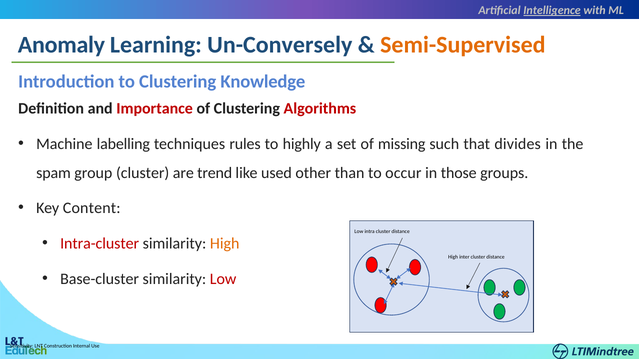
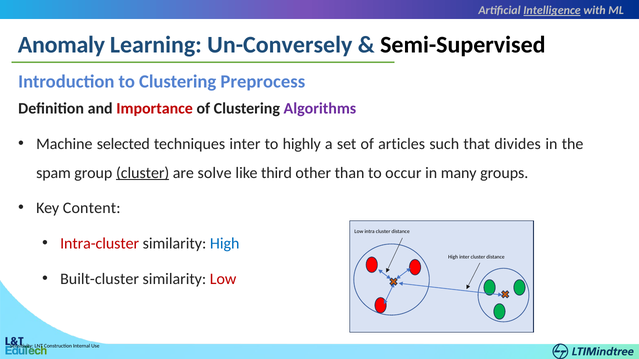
Semi-Supervised colour: orange -> black (463, 45)
Knowledge: Knowledge -> Preprocess (263, 82)
Algorithms colour: red -> purple (320, 109)
labelling: labelling -> selected (123, 144)
techniques rules: rules -> inter (245, 144)
missing: missing -> articles (402, 144)
cluster underline: none -> present (143, 173)
trend: trend -> solve (215, 173)
used: used -> third (277, 173)
those: those -> many (459, 173)
High colour: orange -> blue (225, 244)
Base-cluster: Base-cluster -> Built-cluster (100, 279)
